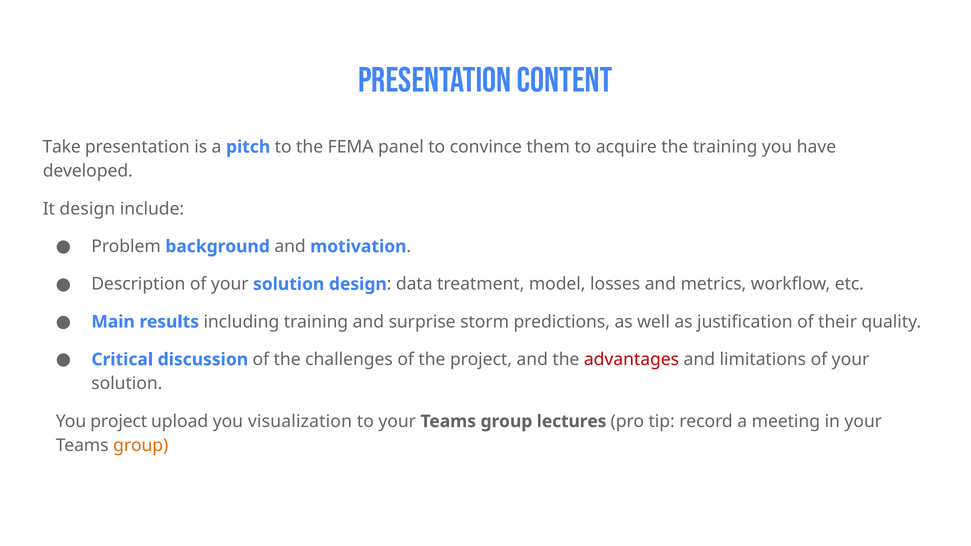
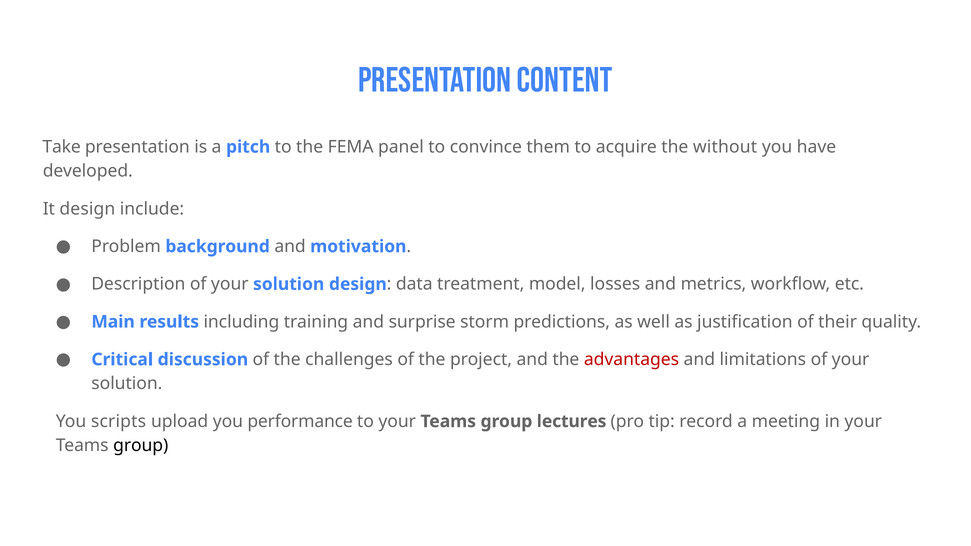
the training: training -> without (725, 147)
You project: project -> scripts (119, 422)
visualization: visualization -> performance (300, 422)
group colour: orange -> black (141, 446)
